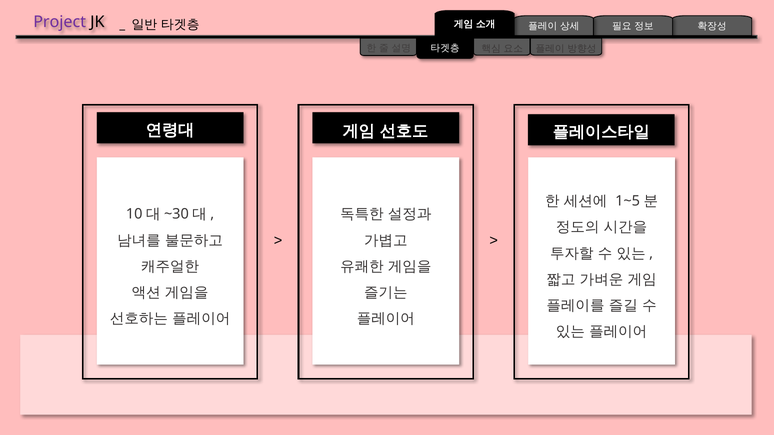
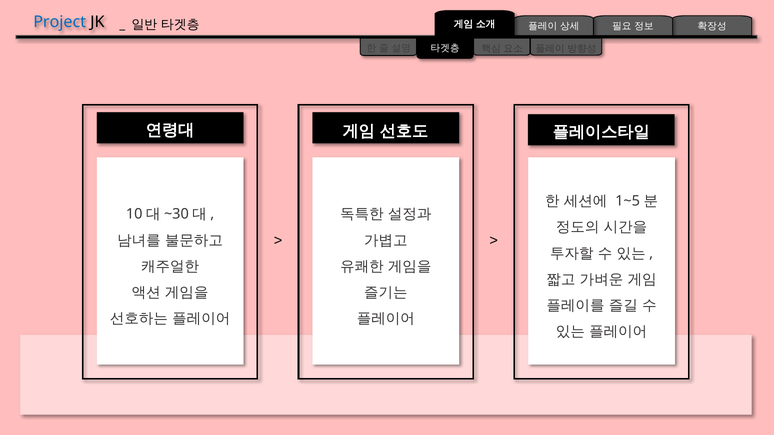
Project colour: purple -> blue (60, 22)
